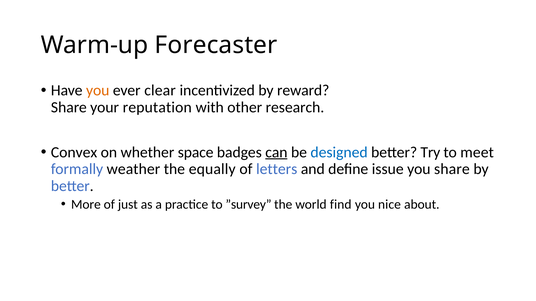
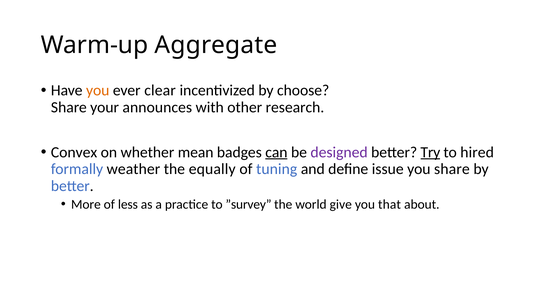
Forecaster: Forecaster -> Aggregate (216, 45)
reward: reward -> choose (303, 91)
reputation: reputation -> announces (157, 108)
space: space -> mean (196, 152)
designed colour: blue -> purple (339, 152)
Try underline: none -> present (430, 152)
meet: meet -> hired (477, 152)
letters: letters -> tuning (277, 169)
just: just -> less (128, 205)
find: find -> give (341, 205)
nice: nice -> that (389, 205)
